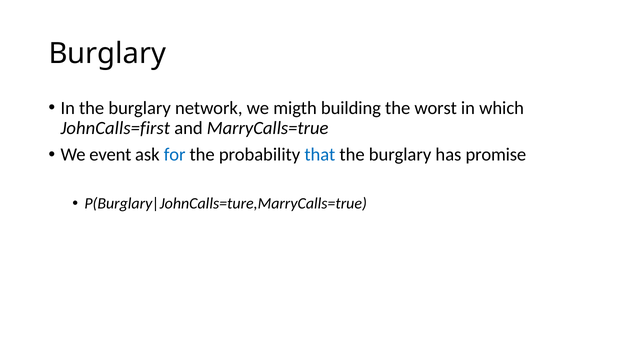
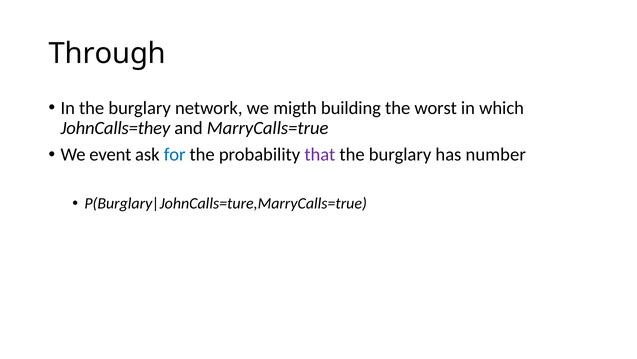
Burglary: Burglary -> Through (107, 54)
JohnCalls=first: JohnCalls=first -> JohnCalls=they (115, 128)
that colour: blue -> purple (320, 154)
promise: promise -> number (496, 154)
